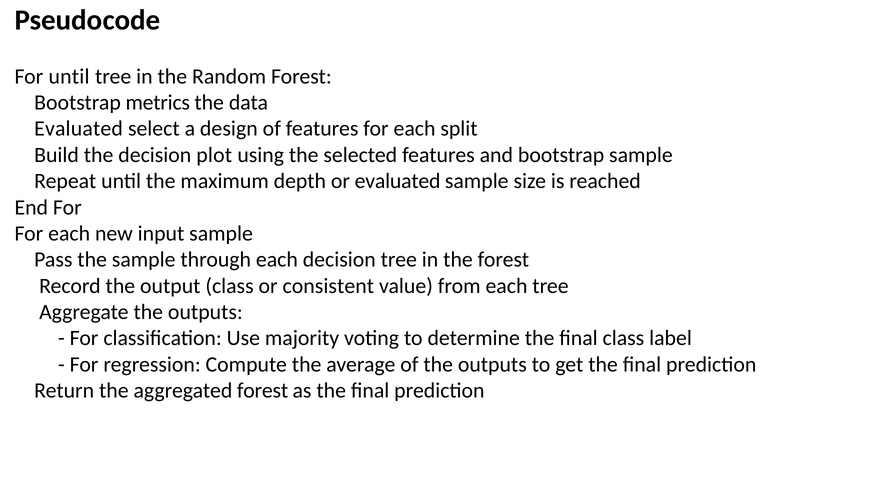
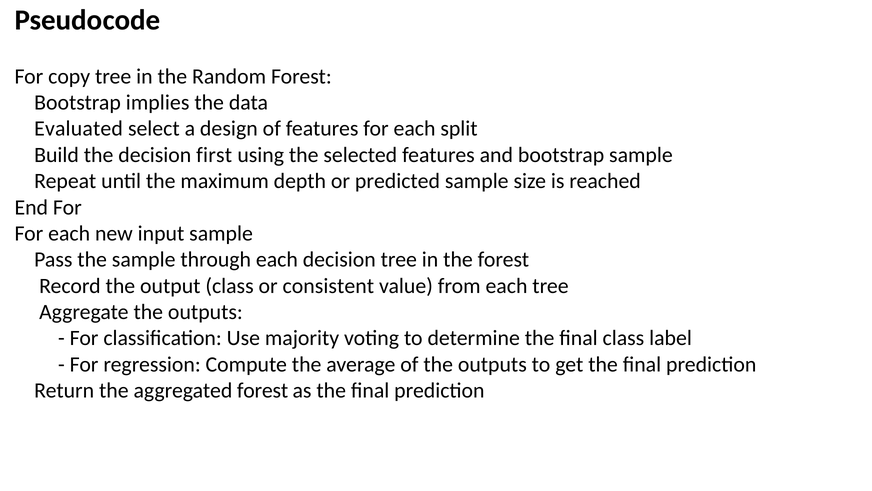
For until: until -> copy (69, 76)
metrics: metrics -> implies (158, 102)
plot: plot -> first (214, 155)
or evaluated: evaluated -> predicted (397, 181)
